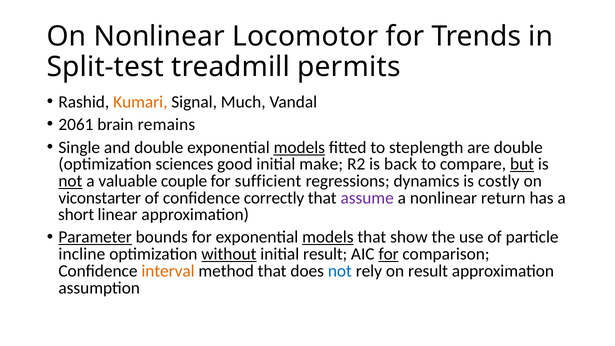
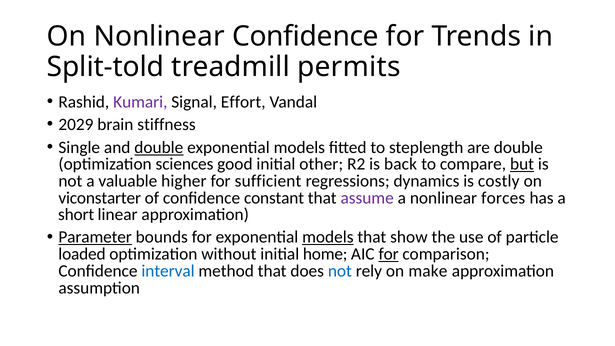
Nonlinear Locomotor: Locomotor -> Confidence (305, 36)
Split-test: Split-test -> Split-told (106, 67)
Kumari colour: orange -> purple (140, 102)
Much: Much -> Effort (243, 102)
2061: 2061 -> 2029 (76, 125)
remains: remains -> stiffness (167, 125)
double underline: none -> present (159, 147)
models underline: present -> none (299, 147)
make: make -> other (321, 164)
not underline: present -> none (70, 181)
couple: couple -> higher (184, 181)
correctly: correctly -> constant (274, 198)
return: return -> forces (503, 198)
incline: incline -> loaded (82, 254)
without underline: present -> none (229, 254)
initial result: result -> home (325, 254)
interval colour: orange -> blue (168, 271)
on result: result -> make (428, 271)
